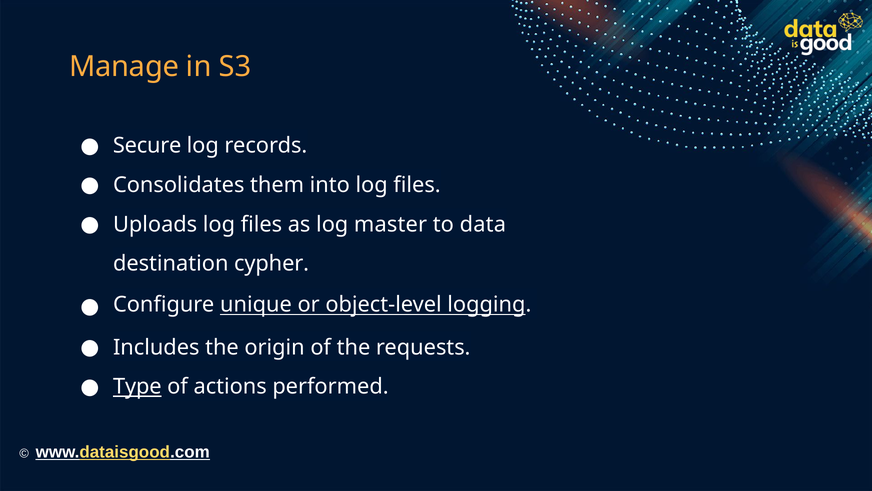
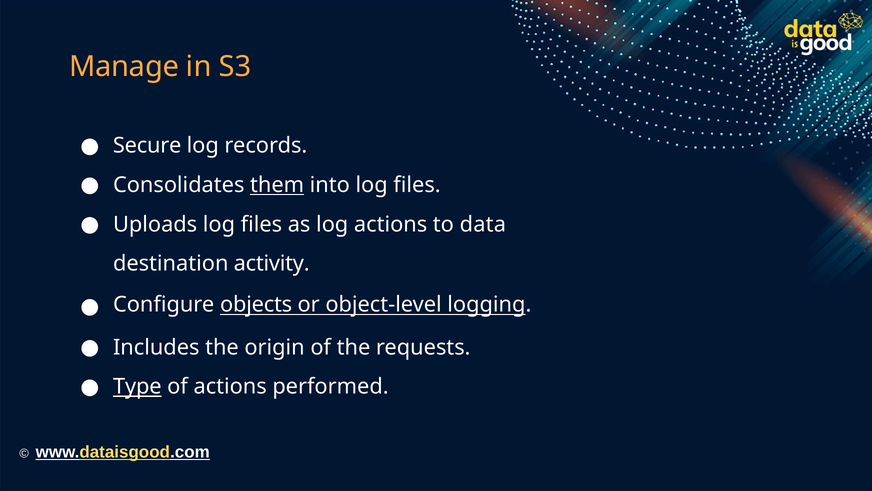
them underline: none -> present (277, 185)
log master: master -> actions (391, 224)
cypher: cypher -> activity (272, 263)
unique: unique -> objects (256, 304)
